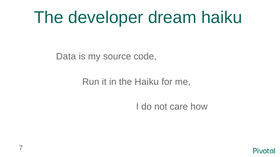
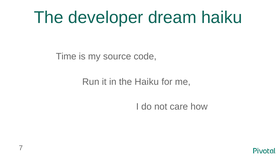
Data: Data -> Time (66, 57)
